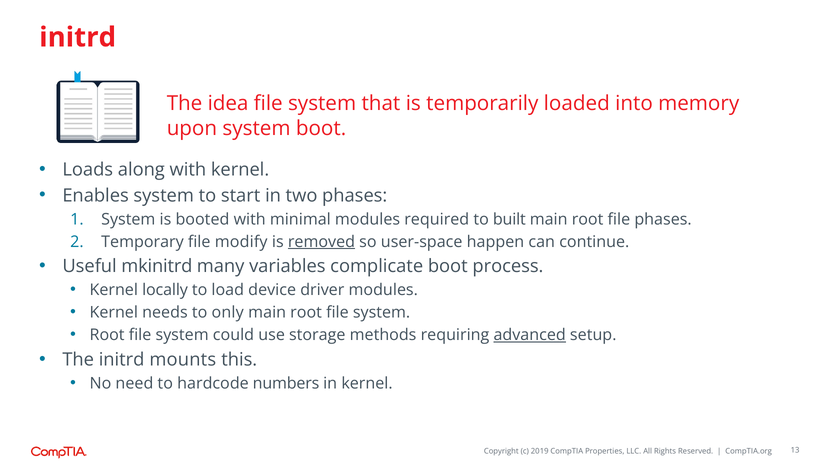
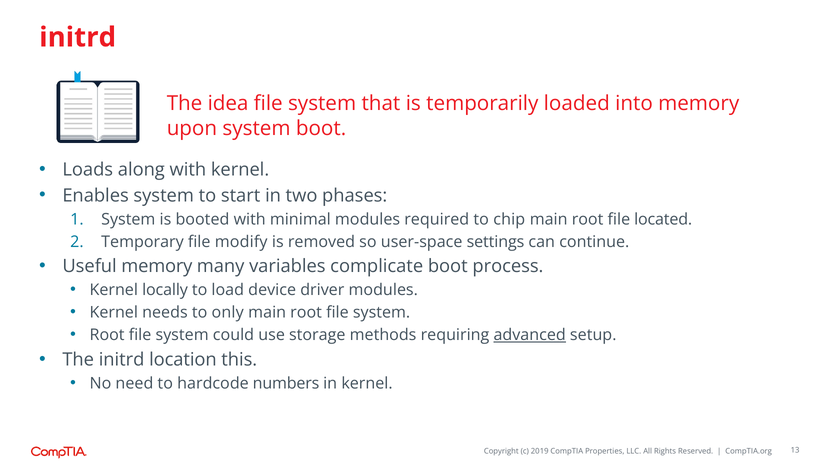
built: built -> chip (509, 219)
file phases: phases -> located (663, 219)
removed underline: present -> none (321, 242)
happen: happen -> settings (495, 242)
Useful mkinitrd: mkinitrd -> memory (157, 266)
mounts: mounts -> location (183, 360)
